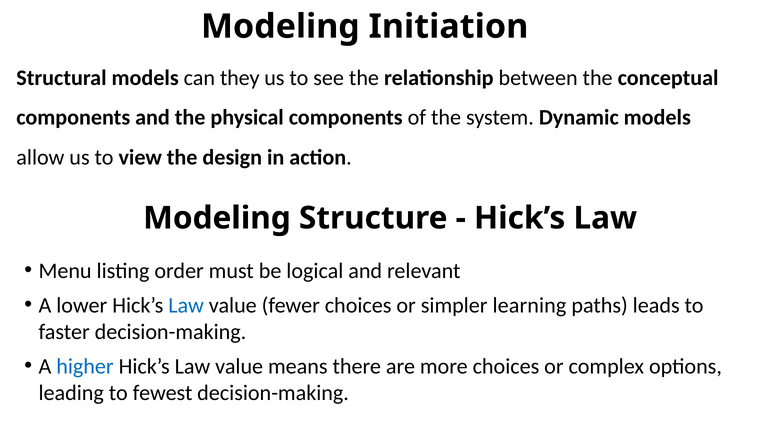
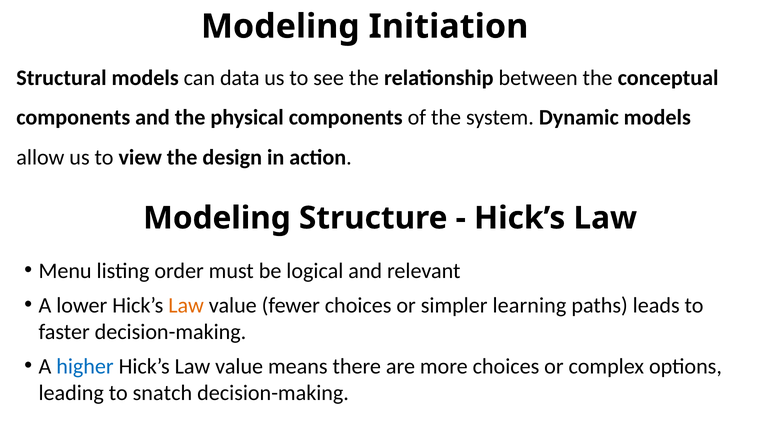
they: they -> data (240, 78)
Law colour: blue -> orange (186, 305)
fewest: fewest -> snatch (162, 393)
